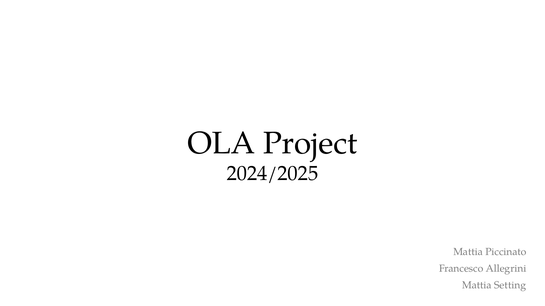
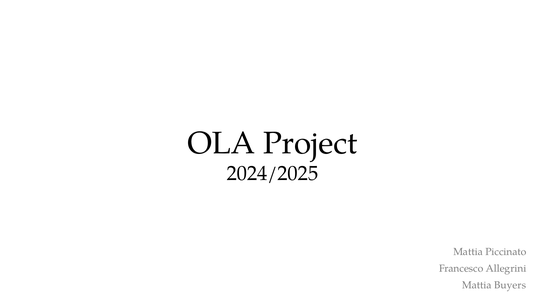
Setting: Setting -> Buyers (510, 286)
